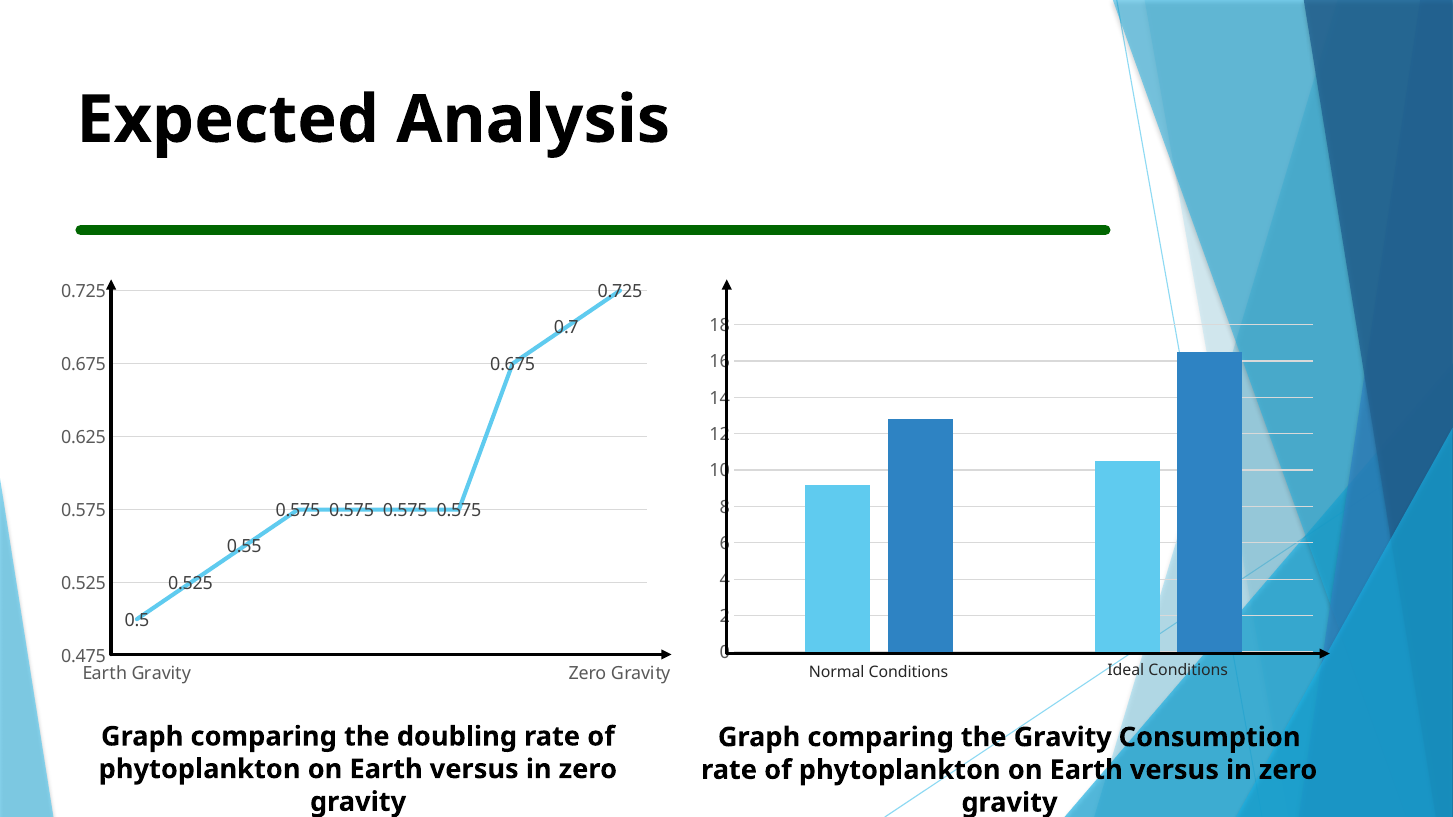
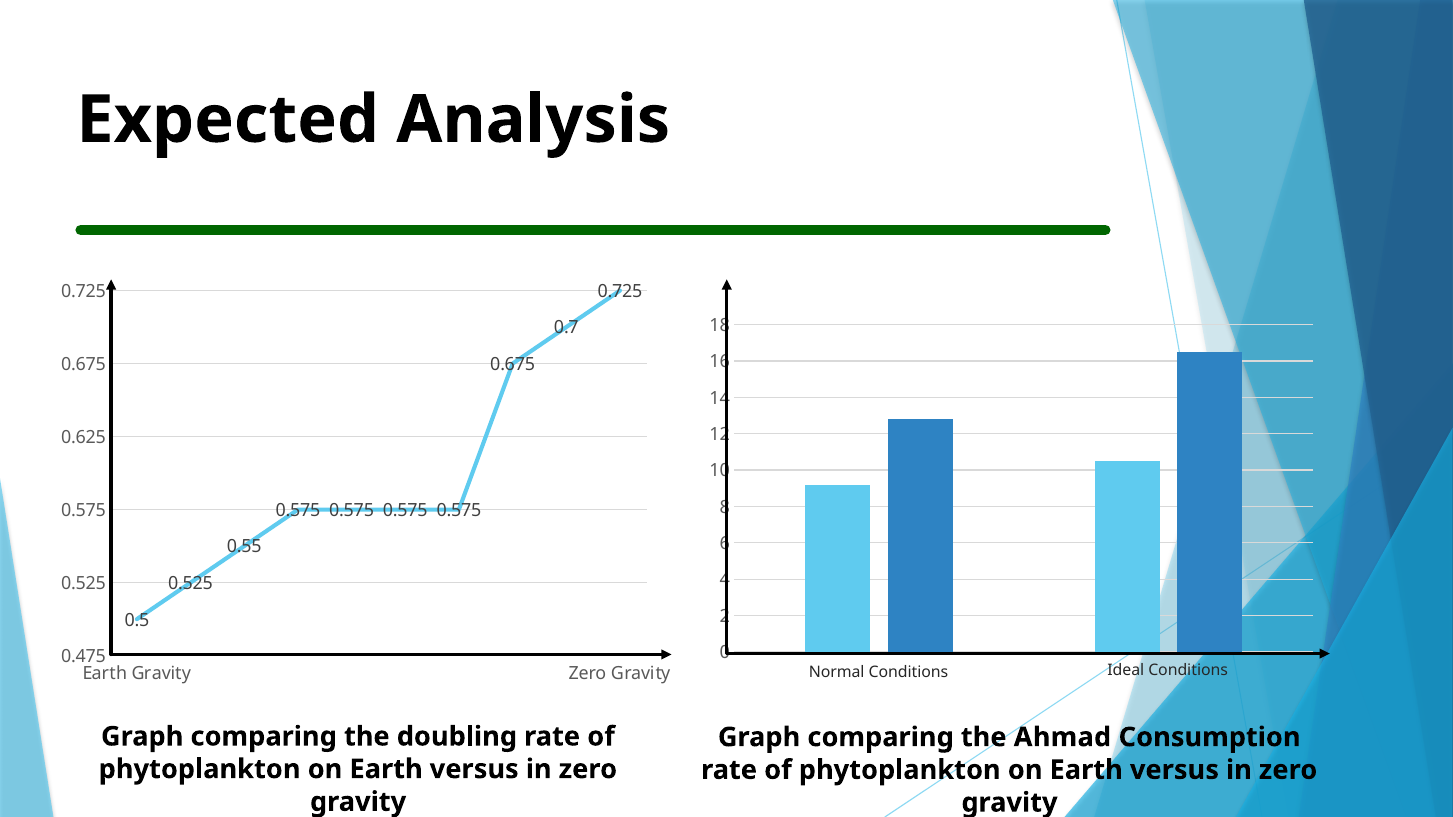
the Gravity: Gravity -> Ahmad (1062, 738)
